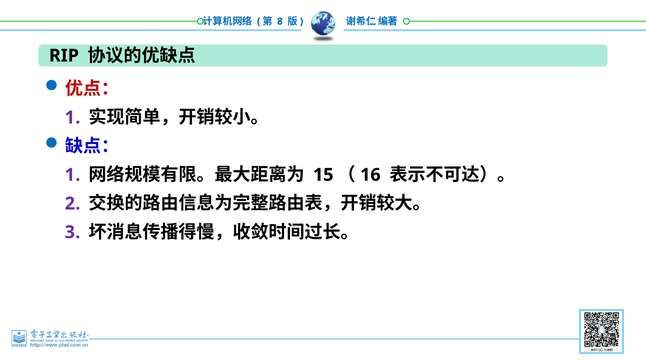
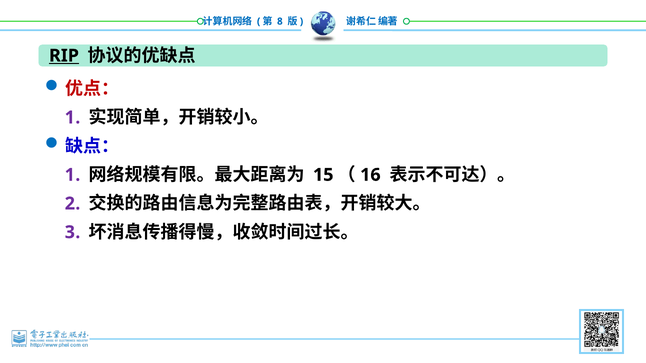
RIP underline: none -> present (64, 56)
